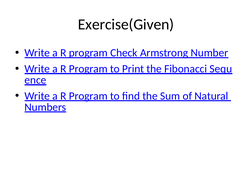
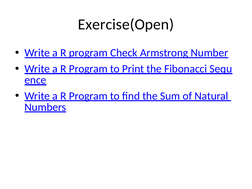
Exercise(Given: Exercise(Given -> Exercise(Open (126, 24)
